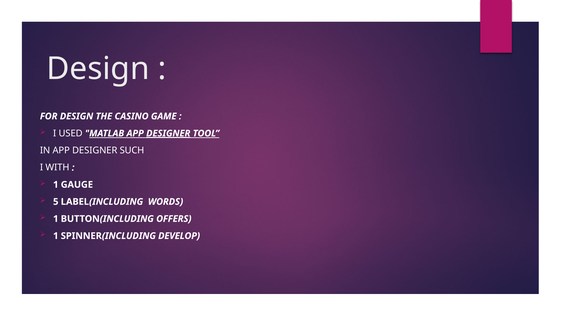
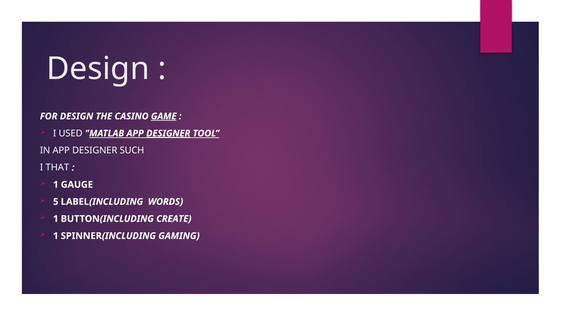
GAME underline: none -> present (164, 116)
WITH: WITH -> THAT (57, 167)
OFFERS: OFFERS -> CREATE (174, 219)
DEVELOP: DEVELOP -> GAMING (179, 236)
